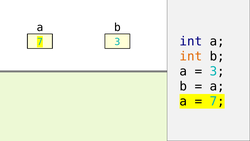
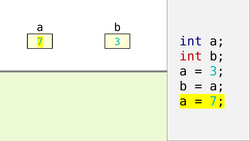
int colour: orange -> red (191, 56)
